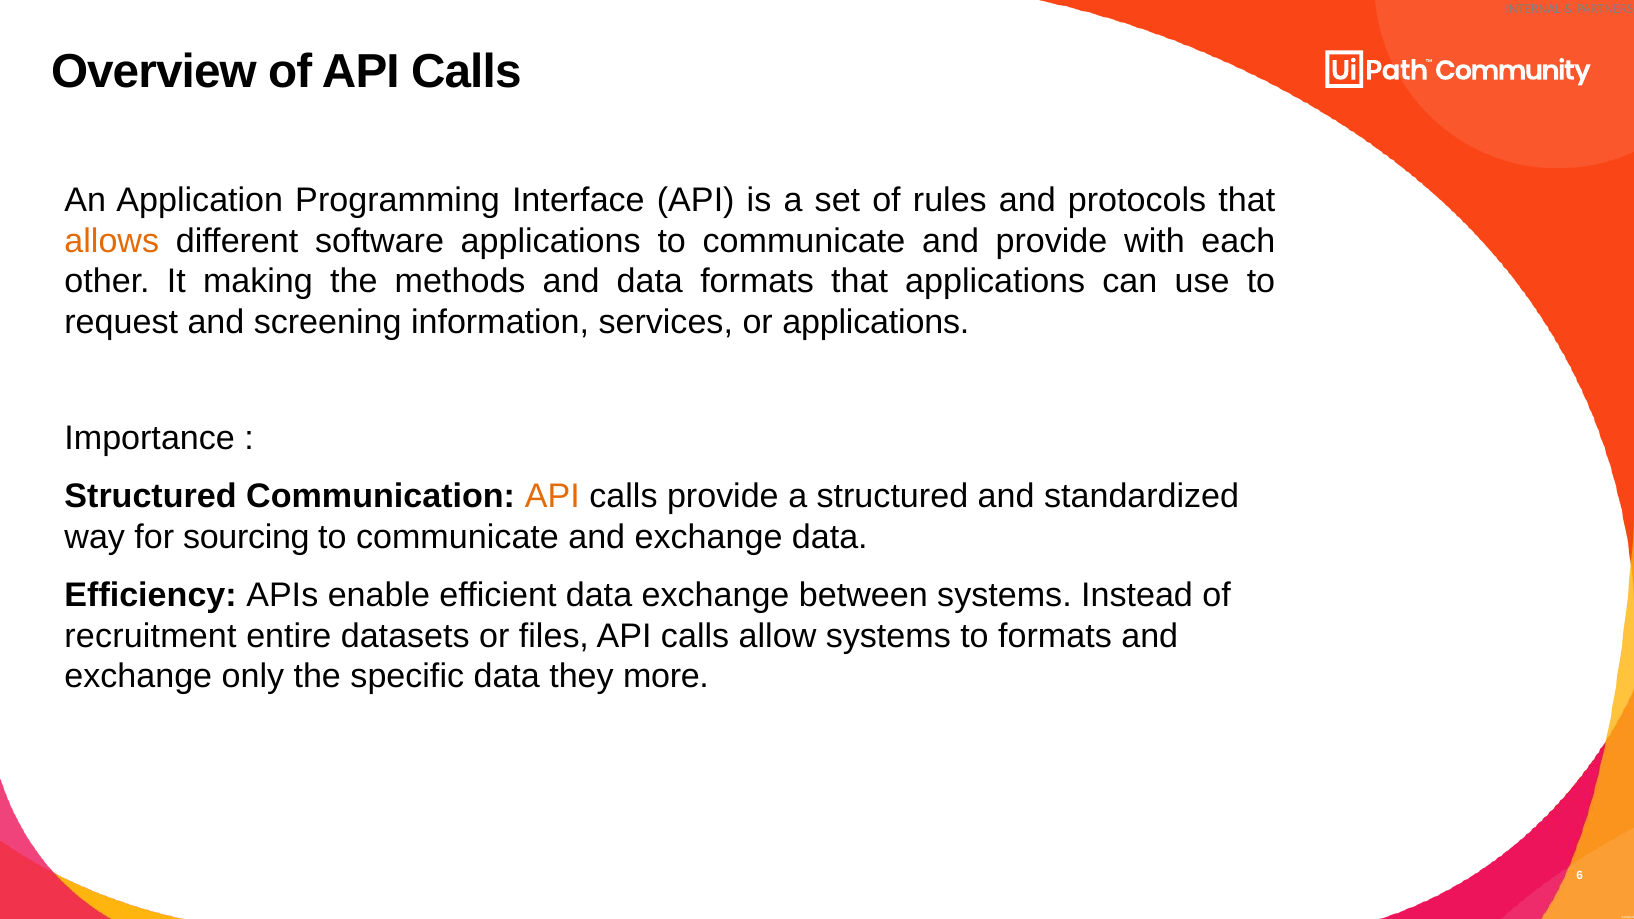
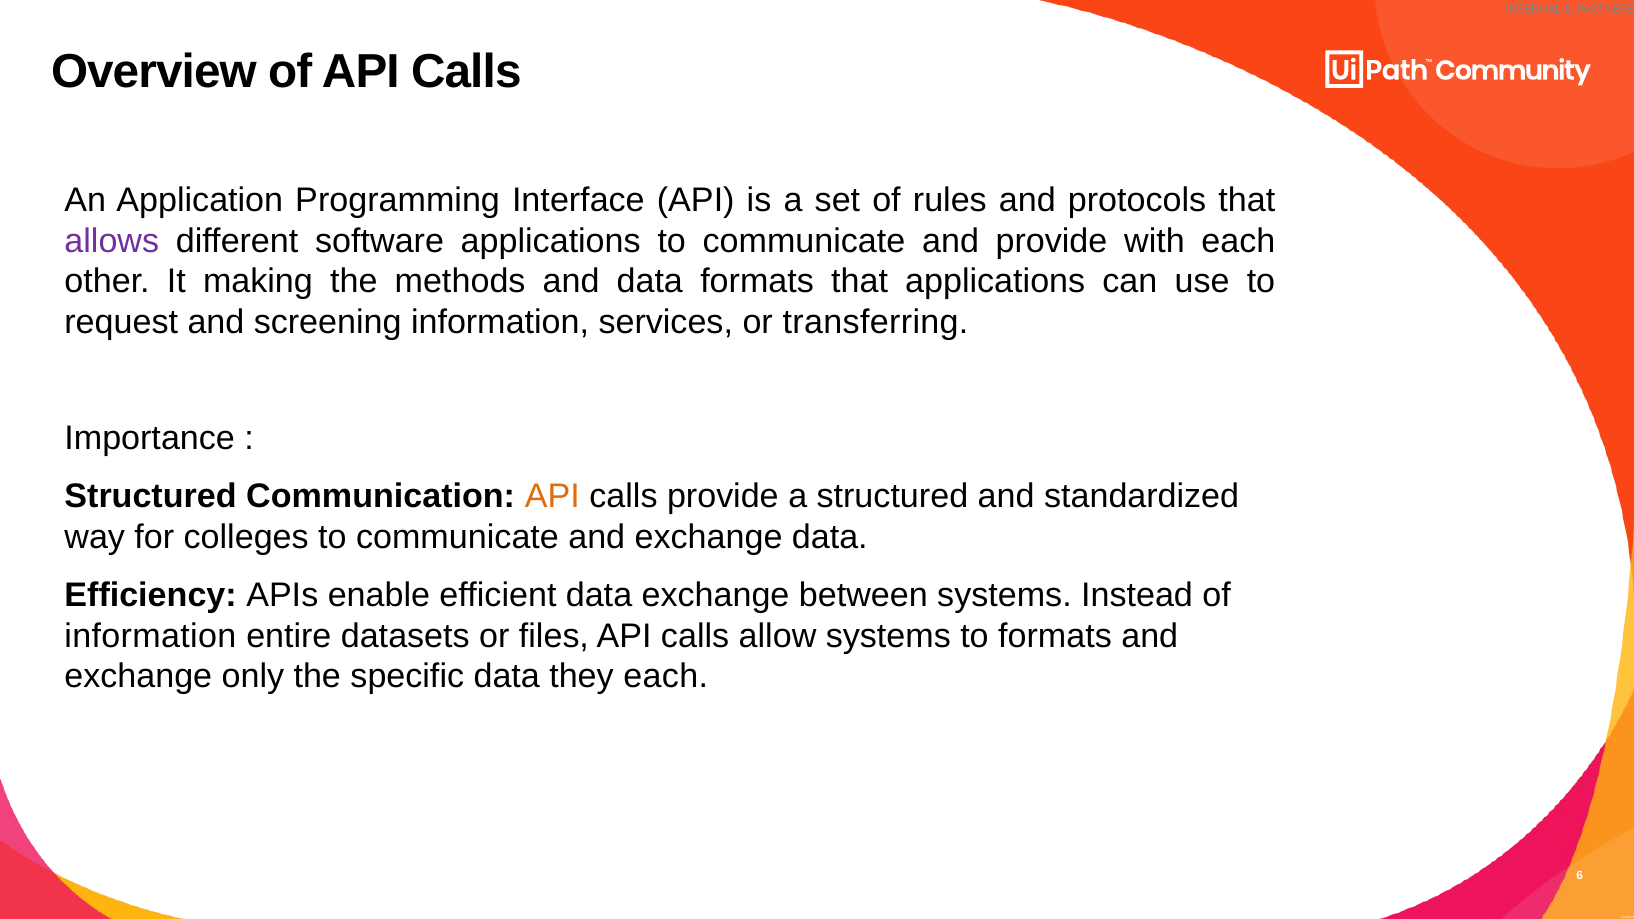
allows colour: orange -> purple (112, 241)
or applications: applications -> transferring (876, 323)
sourcing: sourcing -> colleges (246, 537)
recruitment: recruitment -> information (150, 636)
they more: more -> each (666, 677)
